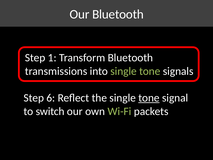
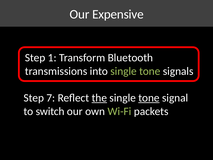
Our Bluetooth: Bluetooth -> Expensive (118, 14)
6: 6 -> 7 (51, 98)
the underline: none -> present (99, 98)
